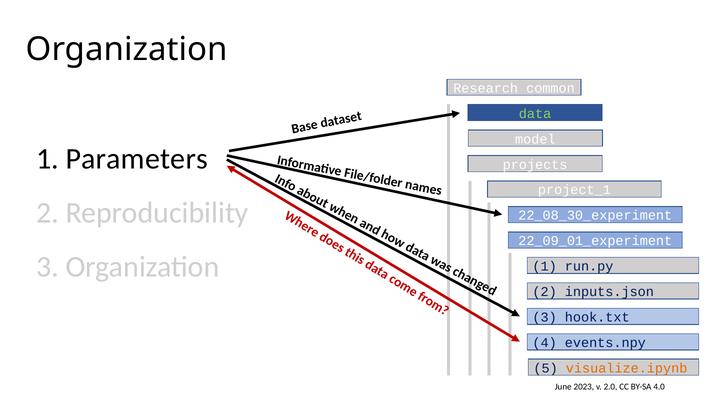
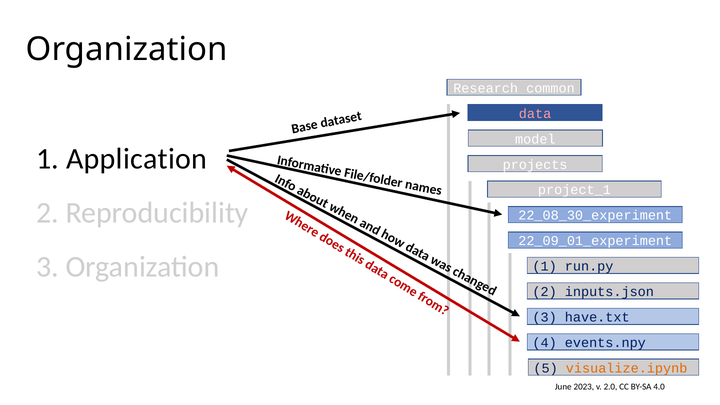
data colour: light green -> pink (535, 114)
Parameters: Parameters -> Application (137, 159)
hook.txt: hook.txt -> have.txt (597, 317)
